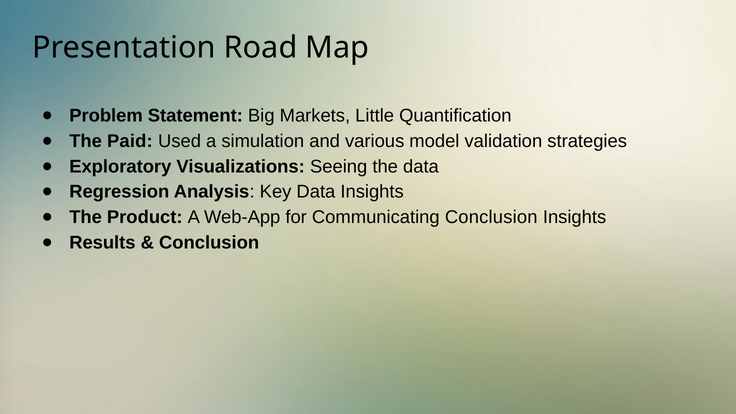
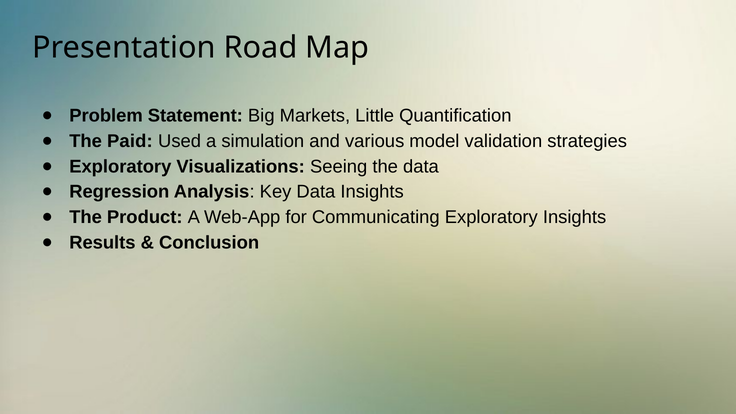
Communicating Conclusion: Conclusion -> Exploratory (491, 217)
